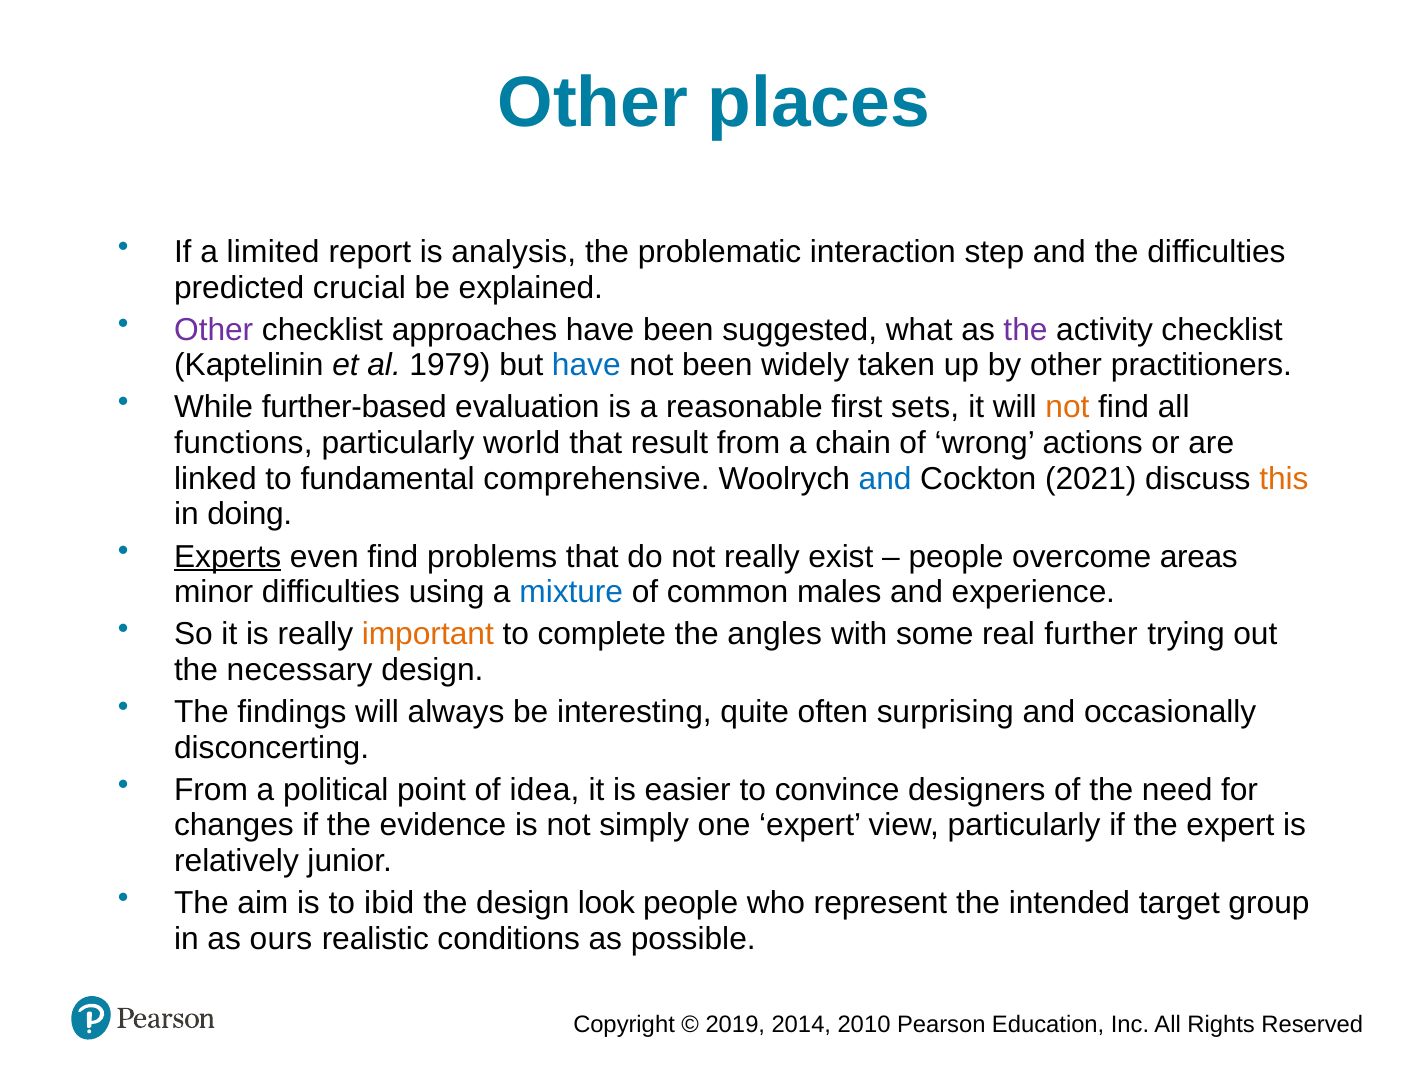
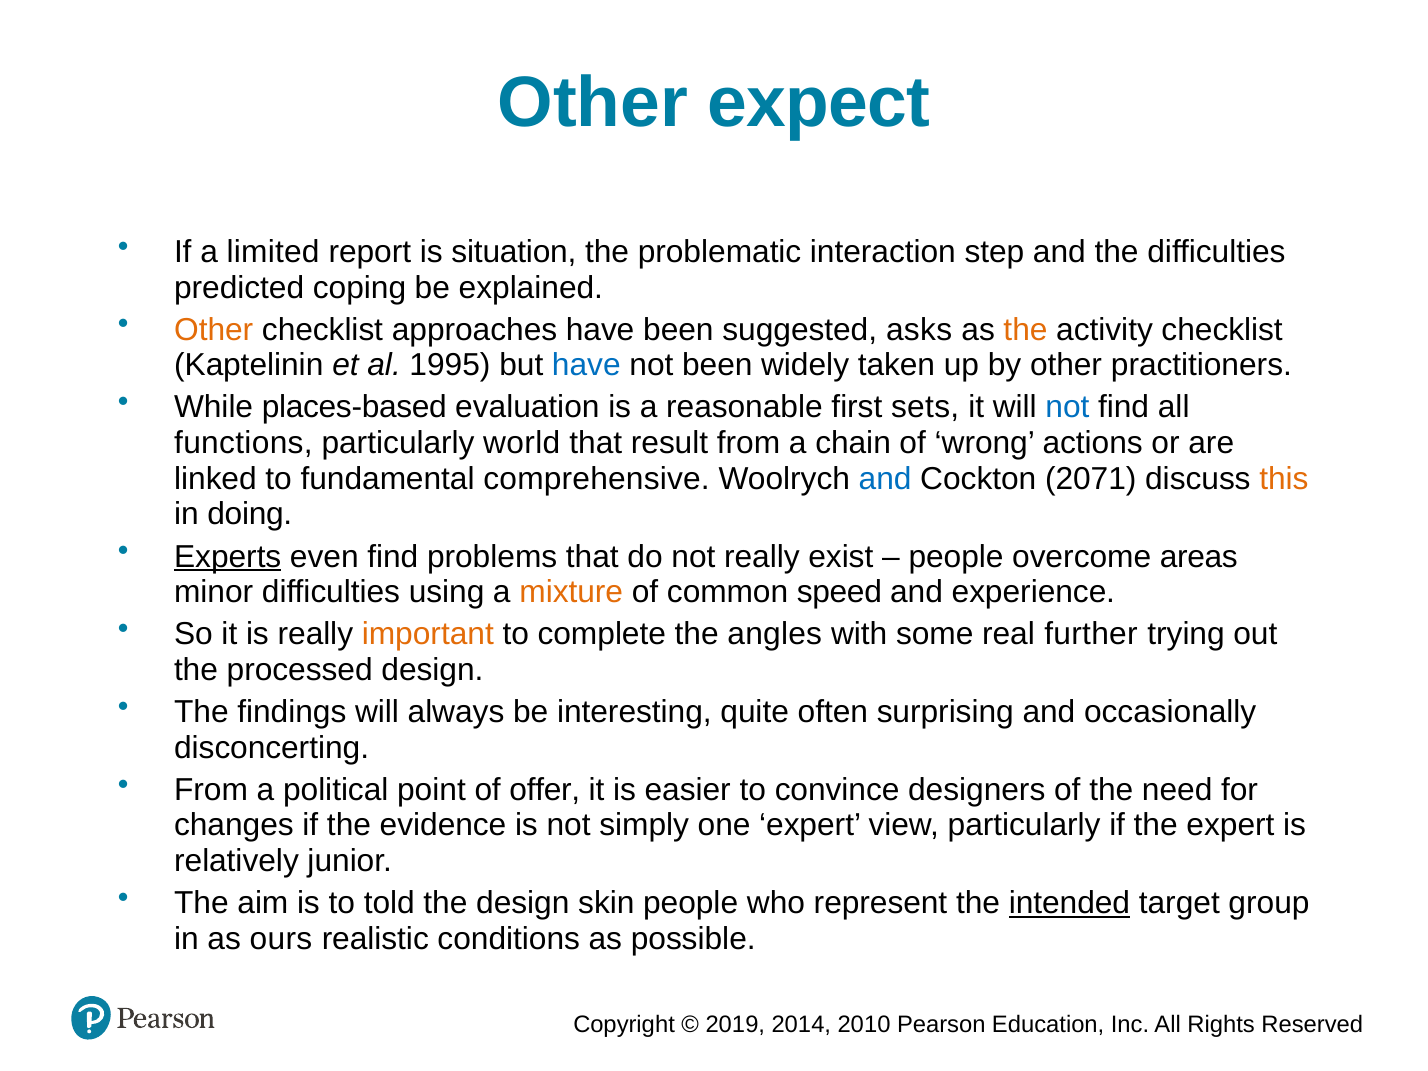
places: places -> expect (819, 103)
analysis: analysis -> situation (514, 252)
crucial: crucial -> coping (360, 288)
Other colour: purple -> orange (214, 330)
what: what -> asks (919, 330)
the colour: purple -> orange (1025, 330)
1979: 1979 -> 1995 (450, 365)
further-based: further-based -> places-based (354, 407)
not colour: orange -> blue (1067, 407)
2021: 2021 -> 2071 (1091, 479)
mixture colour: blue -> orange (571, 592)
males: males -> speed (839, 592)
necessary: necessary -> processed (300, 670)
idea: idea -> offer (545, 790)
ibid: ibid -> told (389, 903)
look: look -> skin (606, 903)
intended underline: none -> present (1069, 903)
